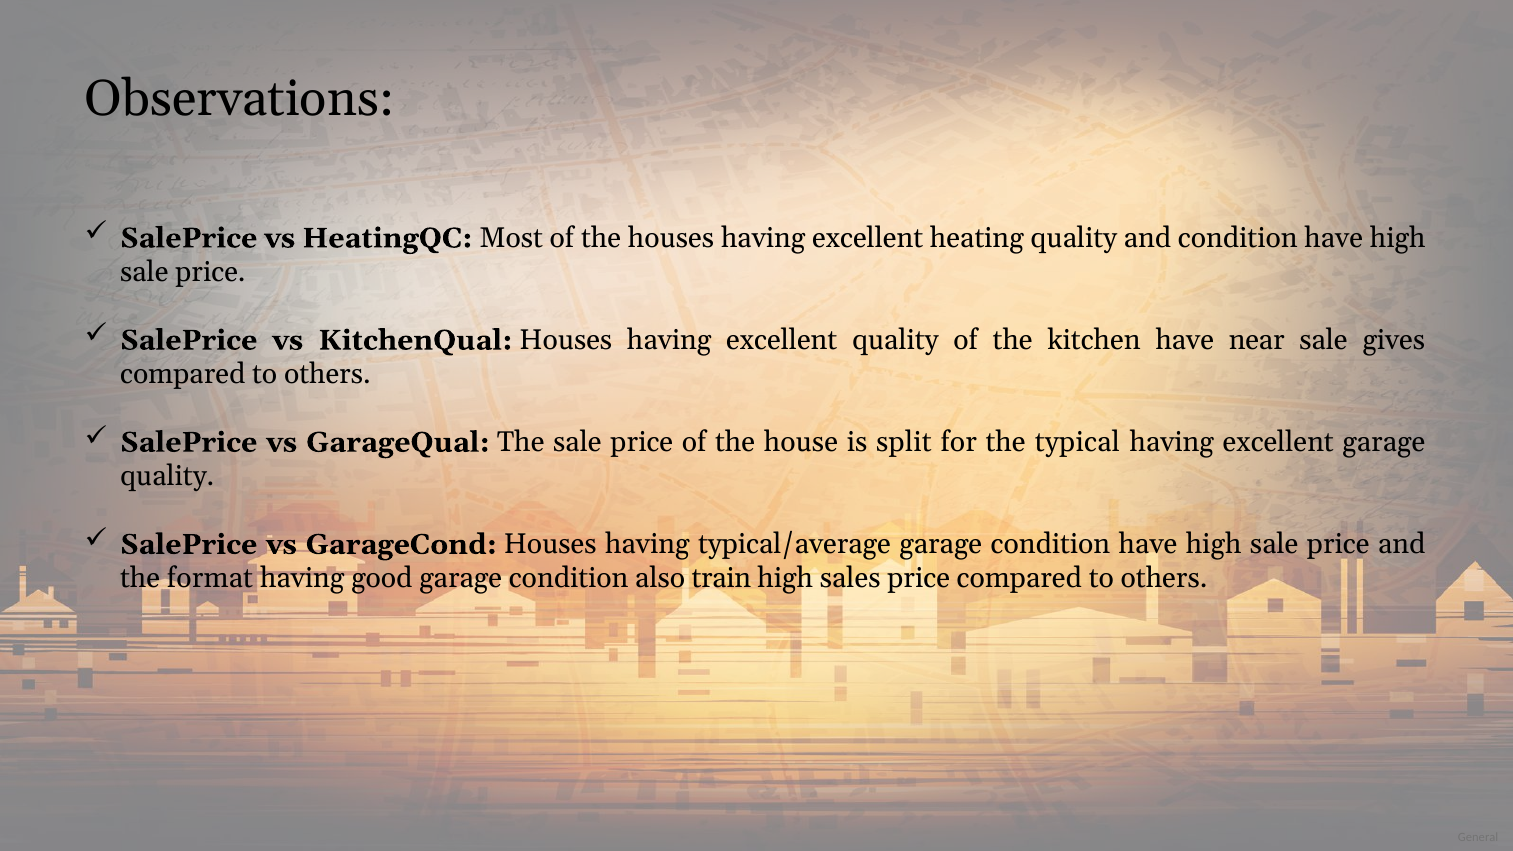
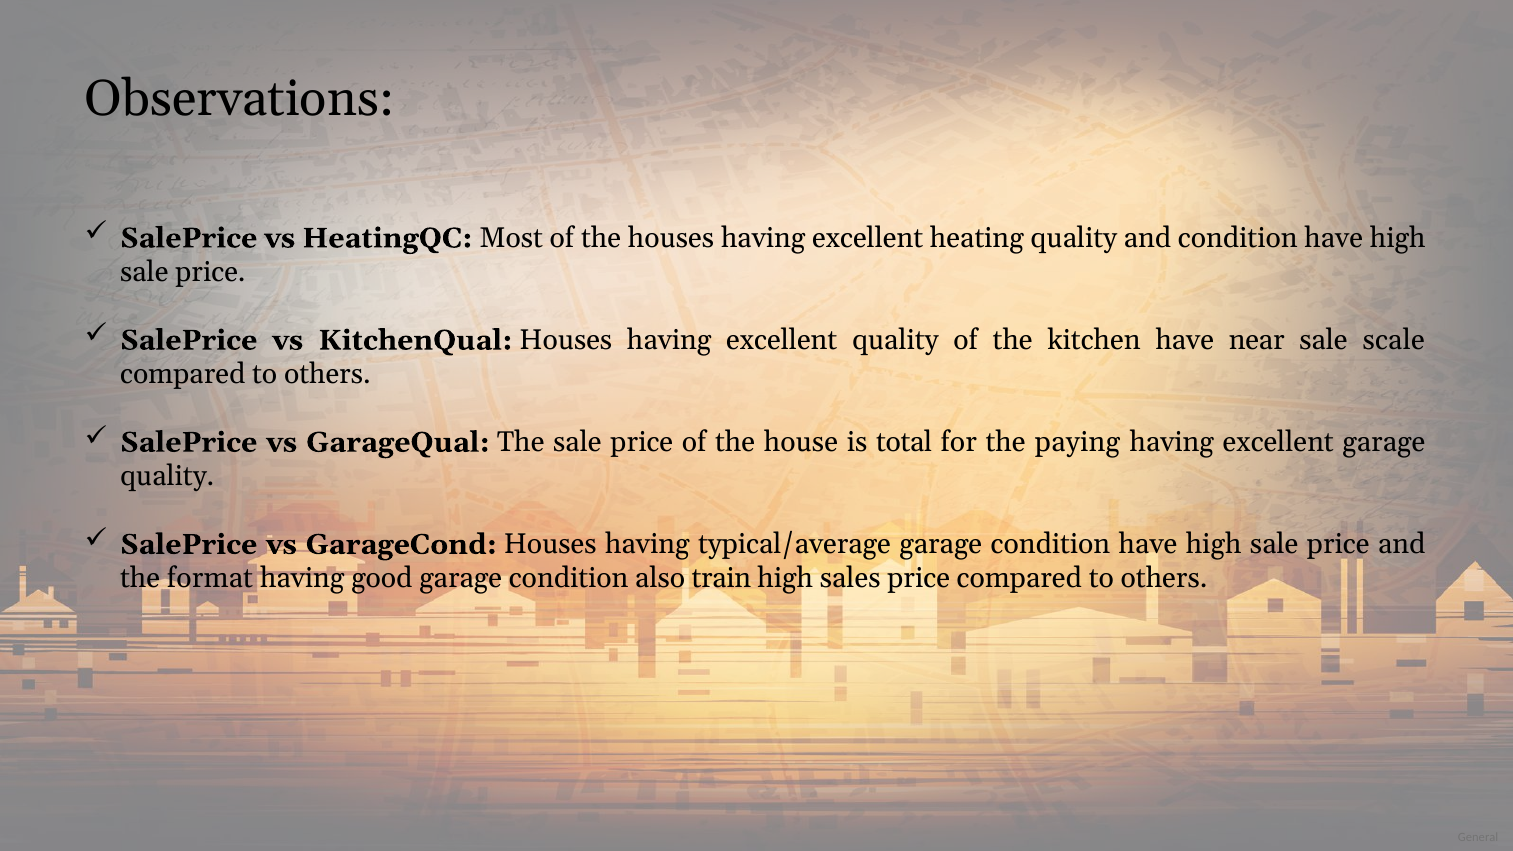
gives: gives -> scale (1394, 340)
split: split -> total (904, 442)
typical: typical -> paying (1077, 442)
